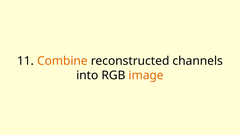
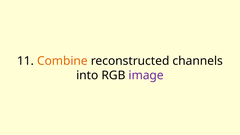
image colour: orange -> purple (146, 75)
